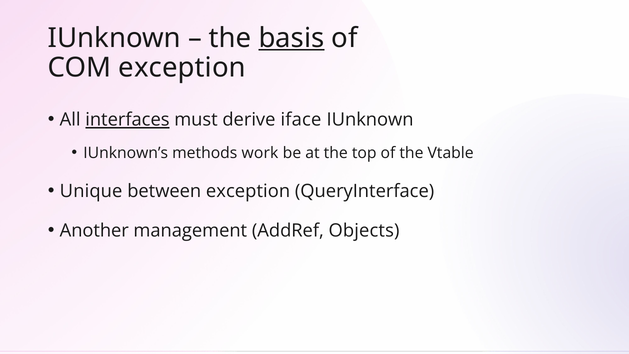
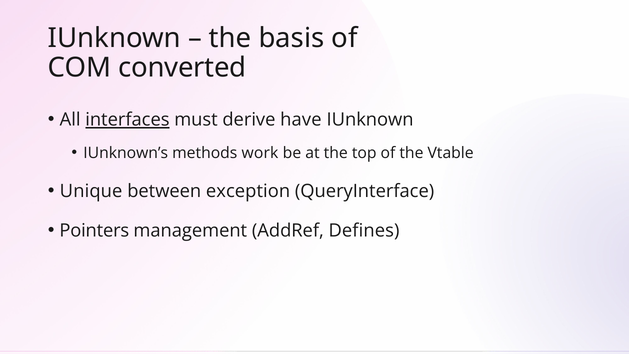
basis underline: present -> none (291, 38)
COM exception: exception -> converted (182, 68)
iface: iface -> have (301, 120)
Another: Another -> Pointers (94, 230)
Objects: Objects -> Defines (364, 230)
